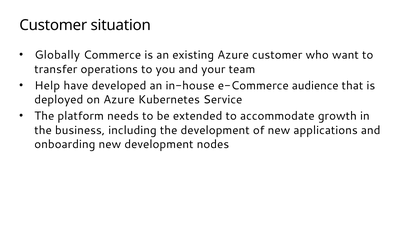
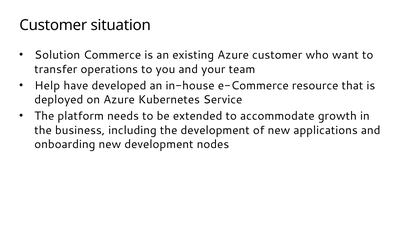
Globally: Globally -> Solution (57, 55)
audience: audience -> resource (315, 85)
